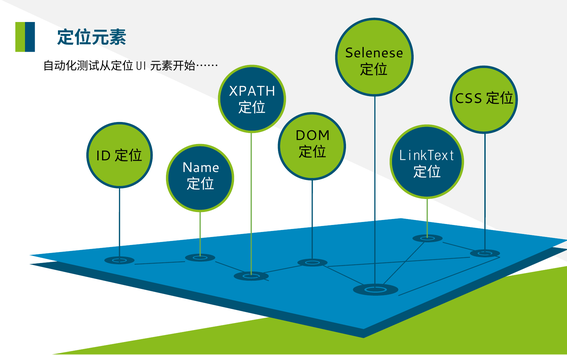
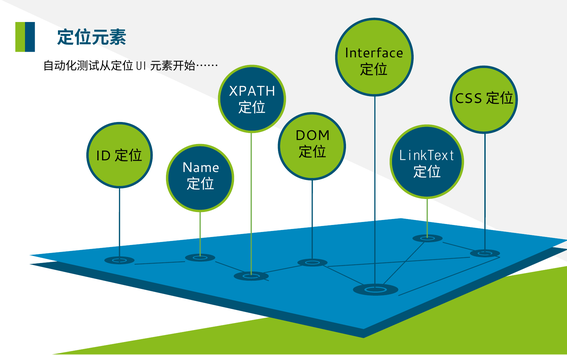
Selenese: Selenese -> Interface (374, 53)
